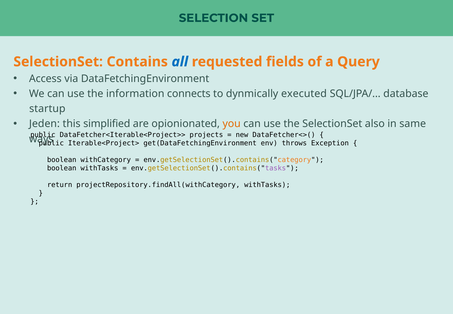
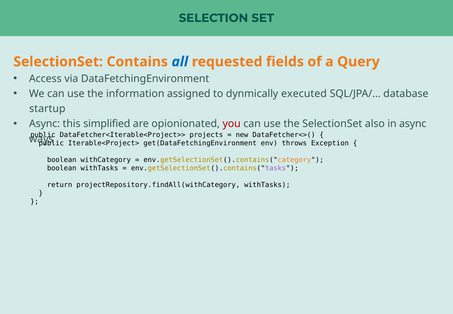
connects: connects -> assigned (189, 94)
Jeden: Jeden -> Async (45, 124)
you colour: orange -> red (232, 124)
in same: same -> async (413, 124)
